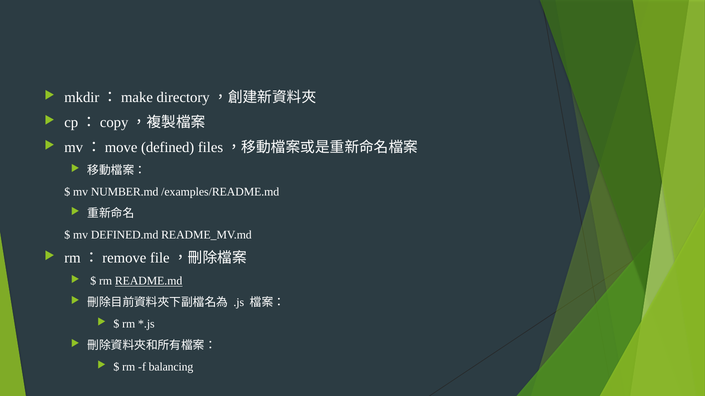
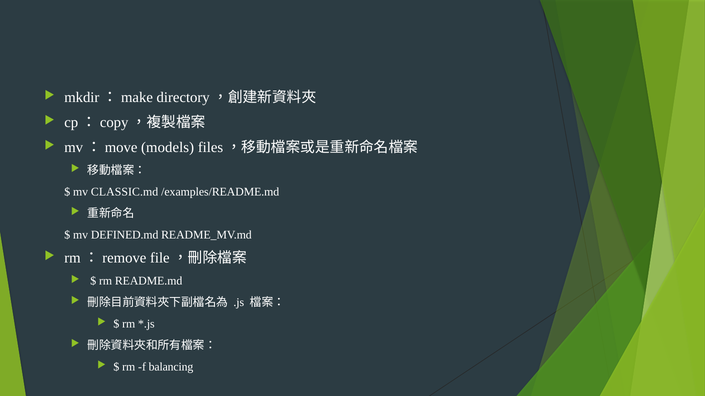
defined: defined -> models (168, 148)
NUMBER.md: NUMBER.md -> CLASSIC.md (125, 192)
README.md underline: present -> none (149, 281)
